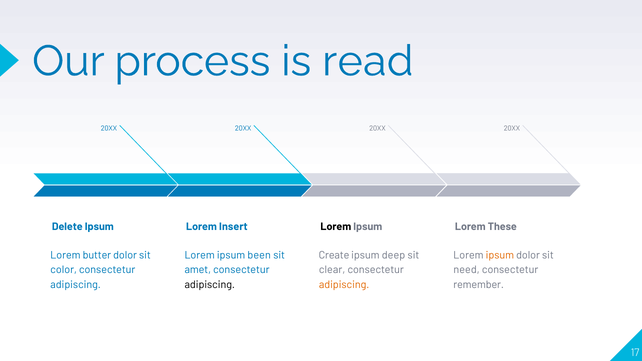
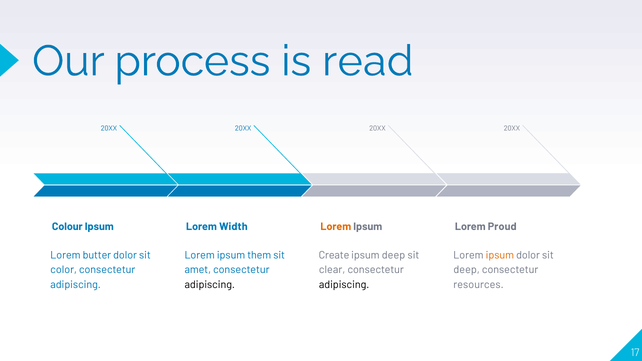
Lorem colour: black -> orange (336, 227)
These: These -> Proud (502, 227)
Delete: Delete -> Colour (67, 227)
Insert: Insert -> Width (233, 227)
been: been -> them (259, 255)
need: need -> deep (467, 270)
adipiscing colour: orange -> black (344, 285)
remember: remember -> resources (479, 285)
